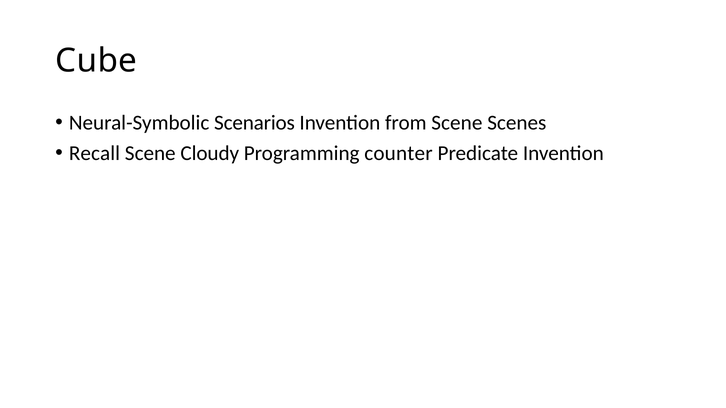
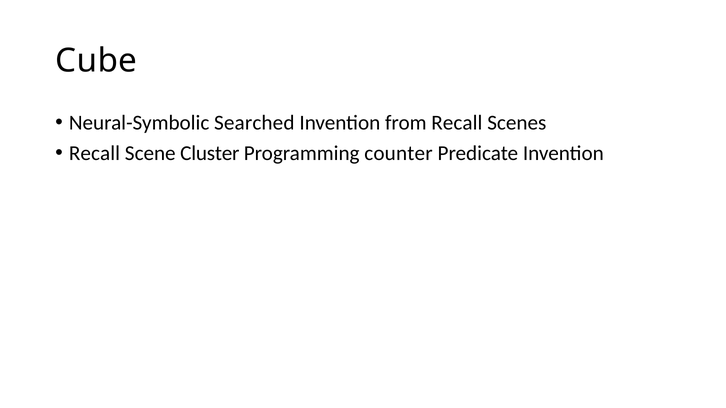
Scenarios: Scenarios -> Searched (254, 123)
from Scene: Scene -> Recall (457, 123)
Cloudy: Cloudy -> Cluster (210, 153)
